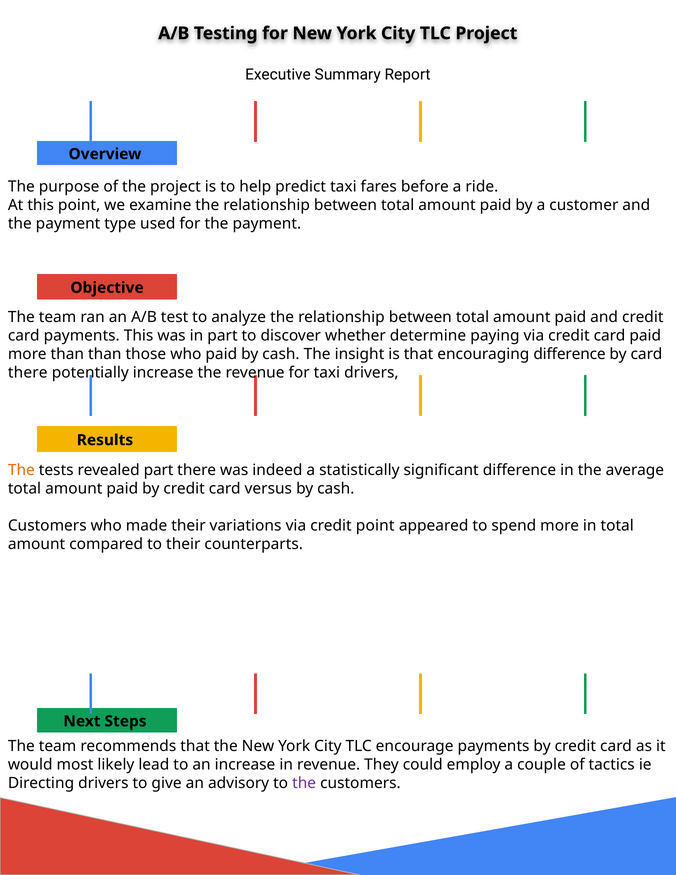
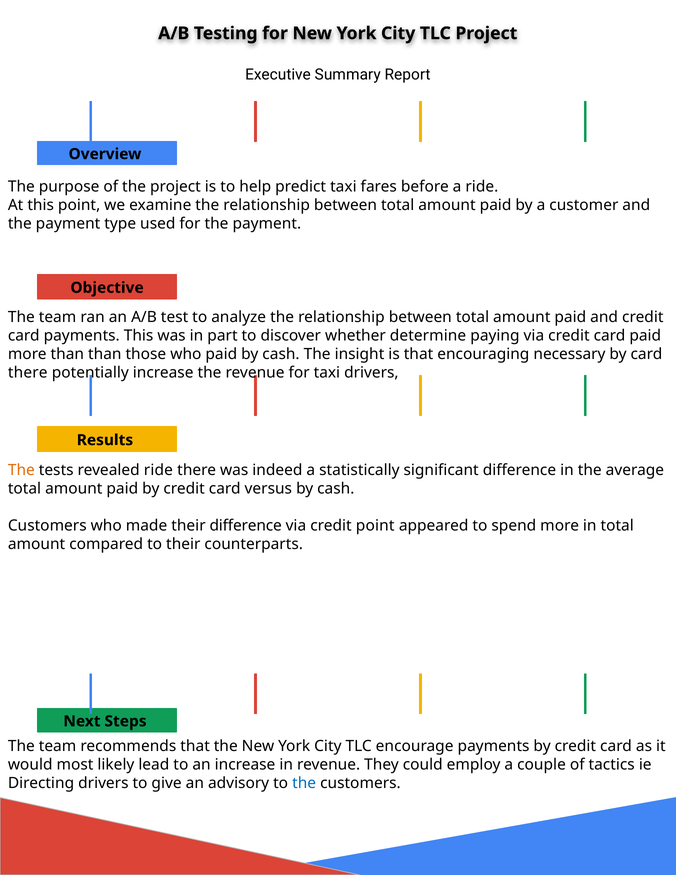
encouraging difference: difference -> necessary (569, 354)
revealed part: part -> ride (158, 470)
their variations: variations -> difference (246, 526)
the colour: purple -> blue (304, 783)
